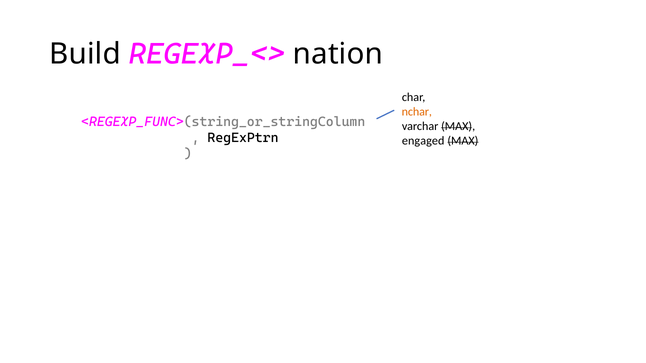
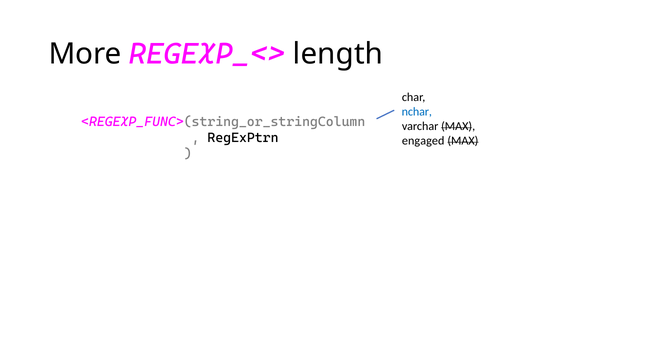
Build: Build -> More (85, 54)
nation: nation -> length (338, 54)
nchar colour: orange -> blue (417, 112)
